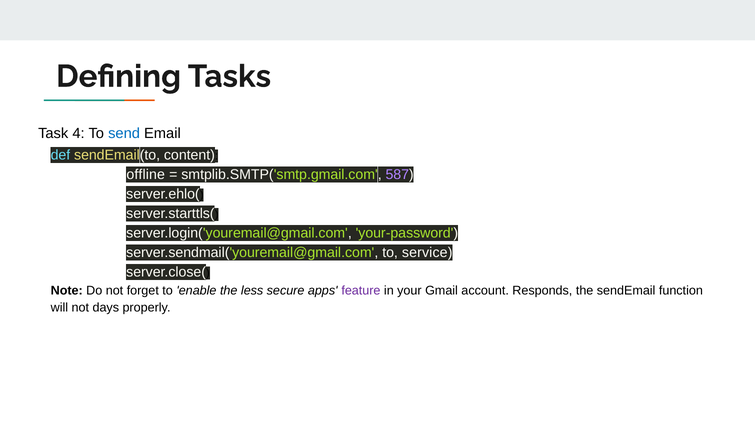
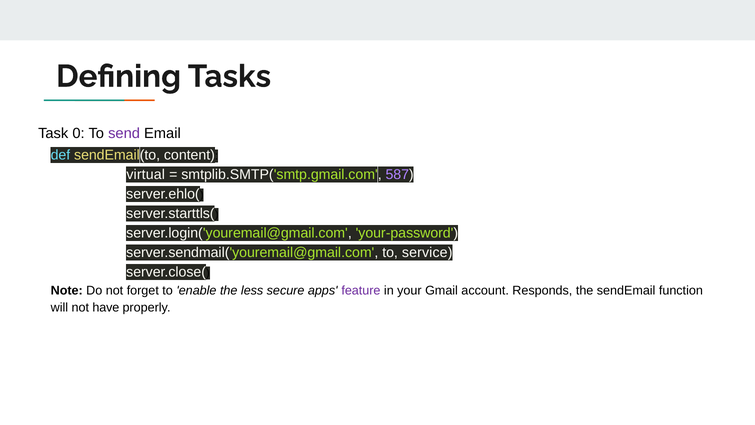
4: 4 -> 0 (79, 133)
send colour: blue -> purple (124, 133)
offline: offline -> virtual (146, 175)
days: days -> have (106, 308)
